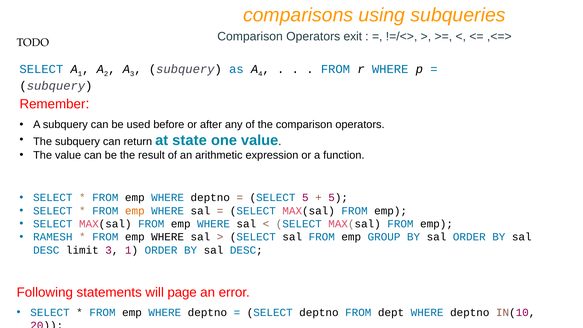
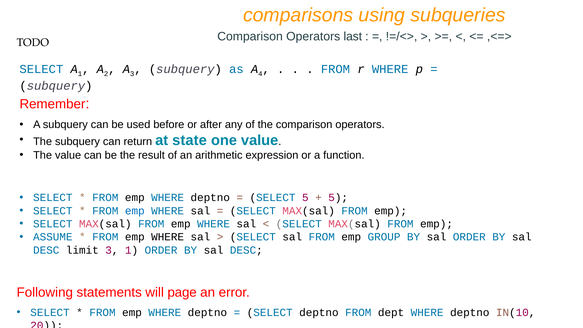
exit: exit -> last (353, 36)
emp colour: orange -> blue (135, 211)
RAMESH: RAMESH -> ASSUME (53, 237)
